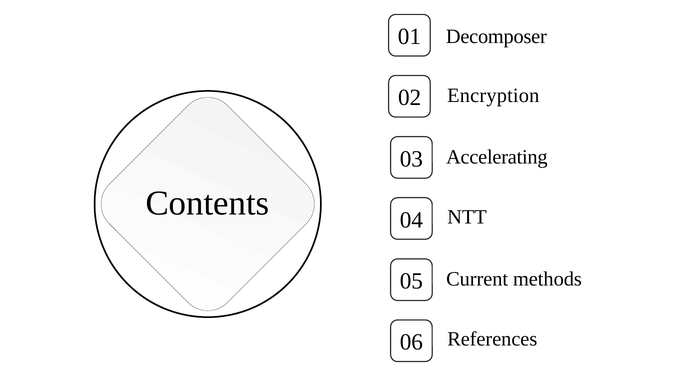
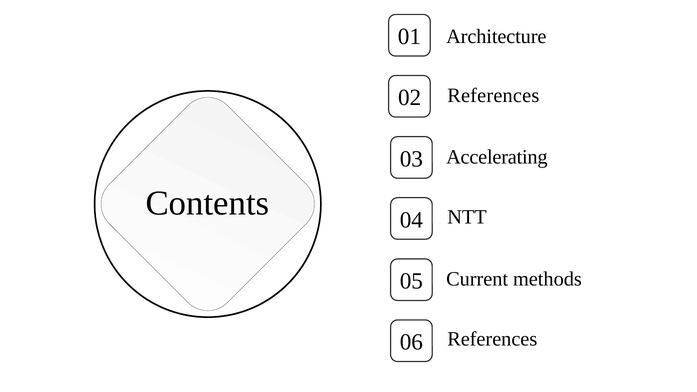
Decomposer: Decomposer -> Architecture (496, 36)
02 Encryption: Encryption -> References (493, 96)
